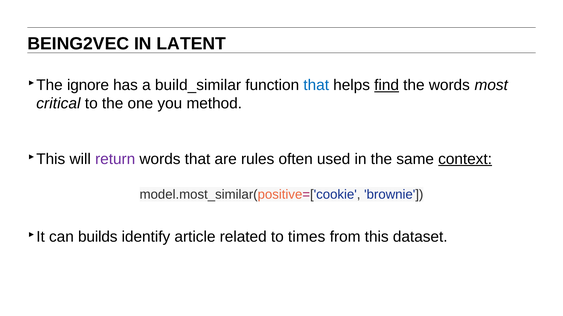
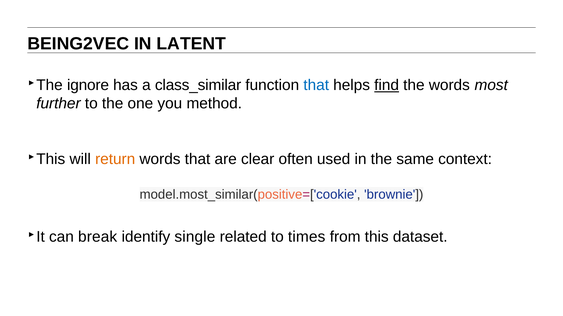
build_similar: build_similar -> class_similar (198, 85)
critical: critical -> further (58, 104)
return colour: purple -> orange (115, 159)
rules: rules -> clear (258, 159)
context underline: present -> none (465, 159)
builds: builds -> break (98, 237)
article: article -> single (195, 237)
